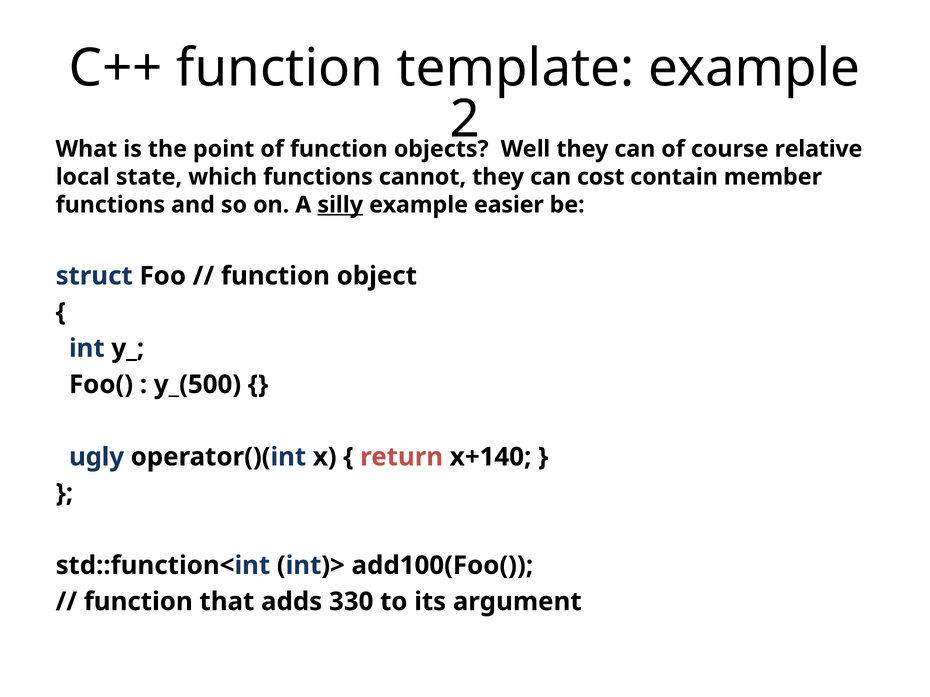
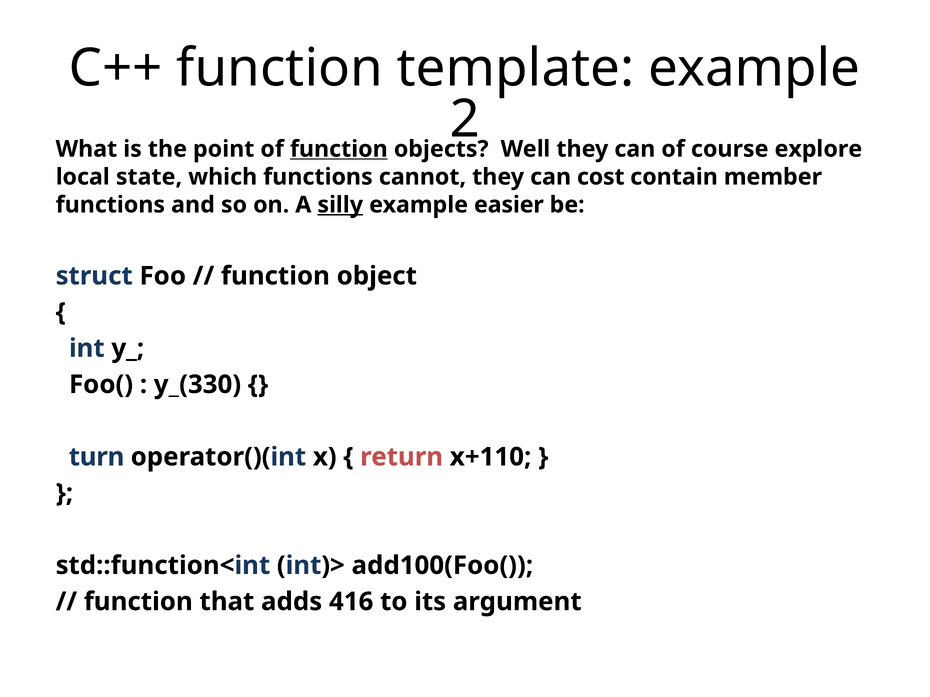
function underline: none -> present (339, 149)
relative: relative -> explore (818, 149)
y_(500: y_(500 -> y_(330 (197, 385)
ugly: ugly -> turn (97, 457)
x+140: x+140 -> x+110 (491, 457)
330: 330 -> 416 (351, 602)
